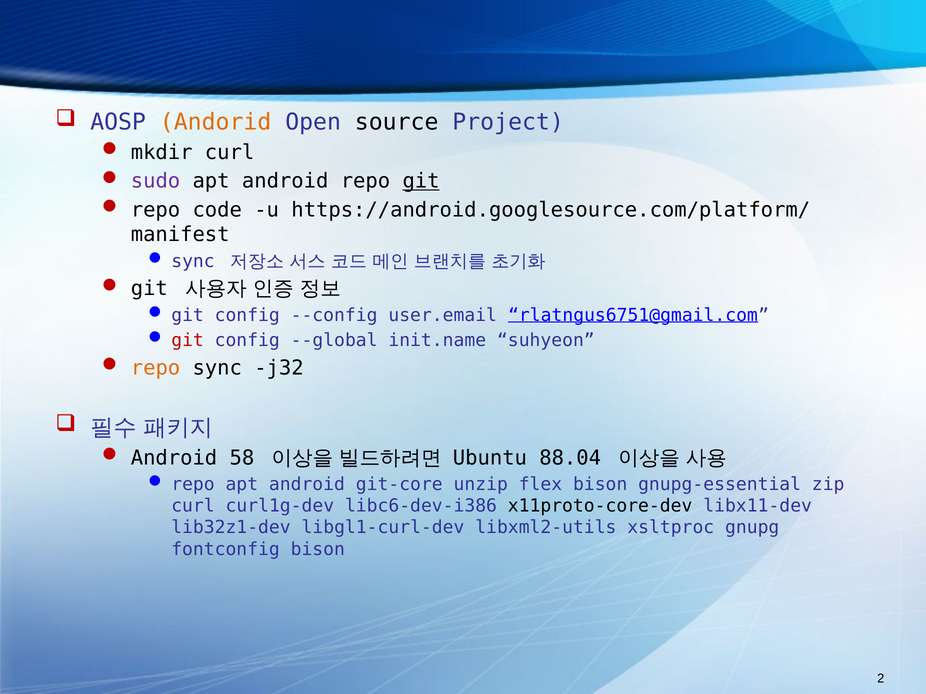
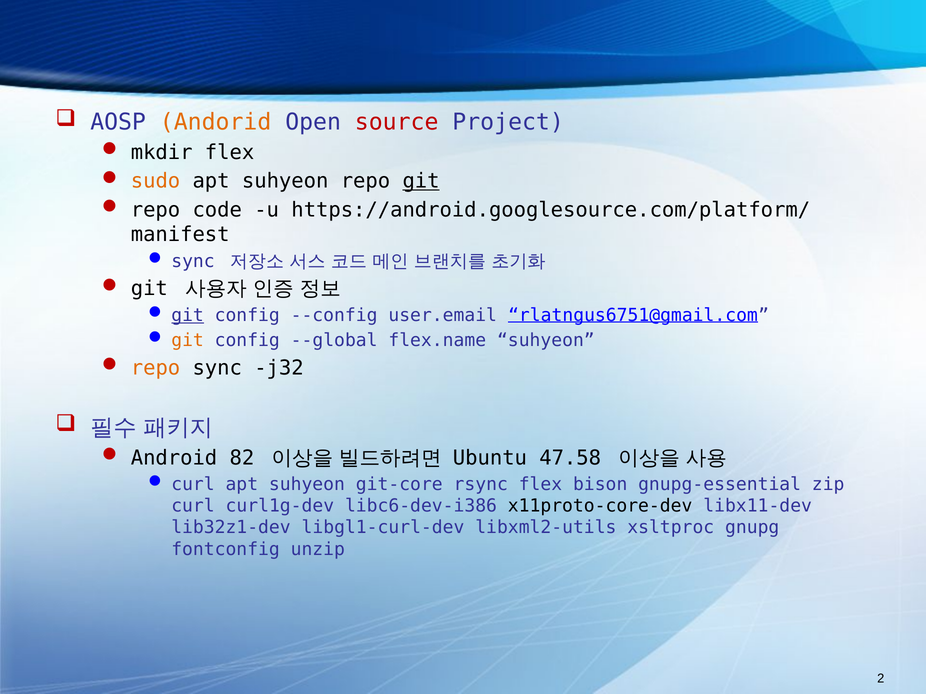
source colour: black -> red (397, 122)
mkdir curl: curl -> flex (230, 153)
sudo colour: purple -> orange (156, 181)
android: android -> suhyeon (285, 181)
git underline: none -> present (188, 315)
git colour: red -> orange (188, 341)
init.name: init.name -> flex.name (437, 341)
58: 58 -> 82 (242, 458)
88.04: 88.04 -> 47.58 (570, 458)
repo: repo -> curl (193, 485)
android: android -> suhyeon (307, 485)
unzip: unzip -> rsync (481, 485)
fontconfig bison: bison -> unzip (318, 550)
